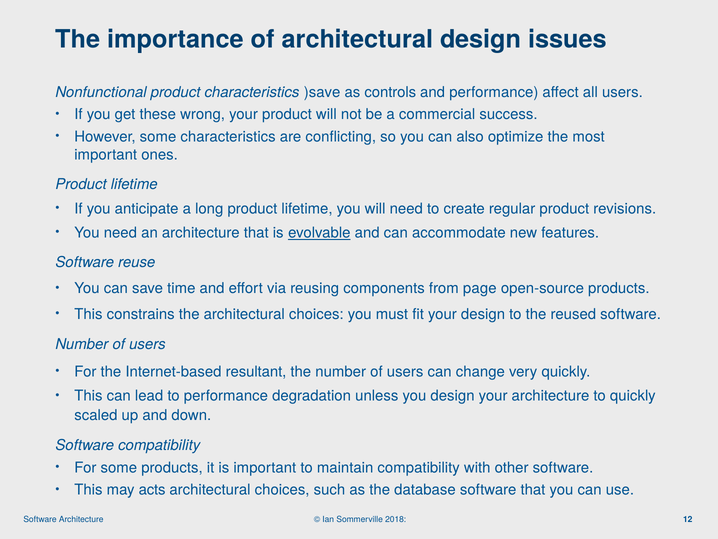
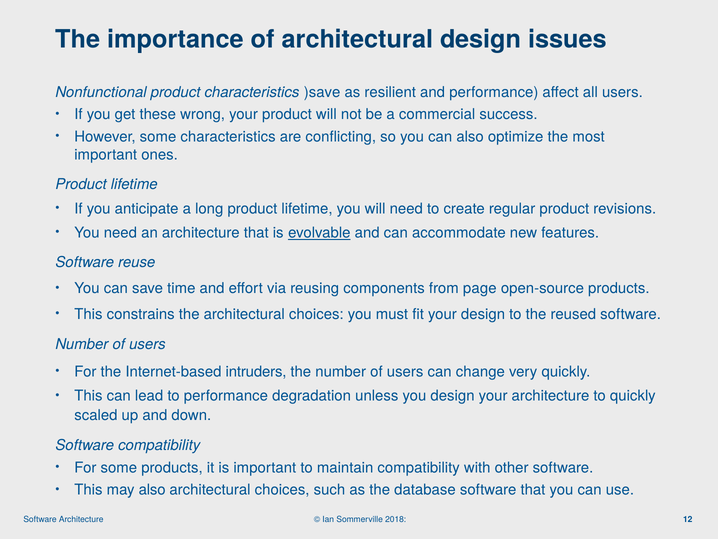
controls: controls -> resilient (390, 92)
resultant: resultant -> intruders (256, 371)
may acts: acts -> also (152, 489)
